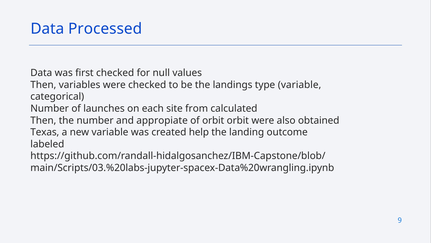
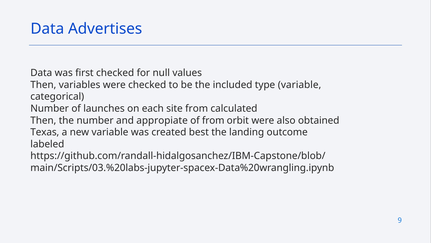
Processed: Processed -> Advertises (105, 29)
landings: landings -> included (233, 85)
of orbit: orbit -> from (213, 120)
help: help -> best (199, 132)
